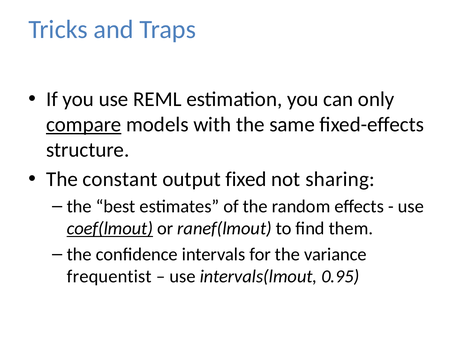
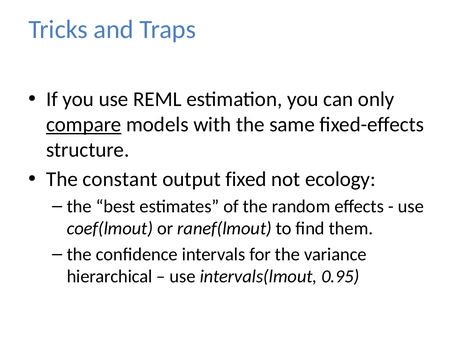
sharing: sharing -> ecology (340, 179)
coef(lmout underline: present -> none (110, 228)
frequentist: frequentist -> hierarchical (110, 276)
